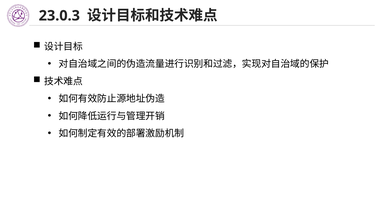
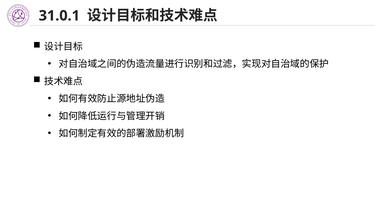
23.0.3: 23.0.3 -> 31.0.1 (59, 16)
